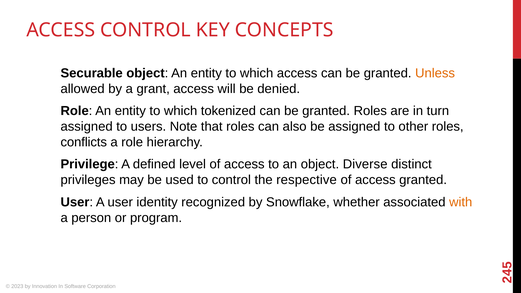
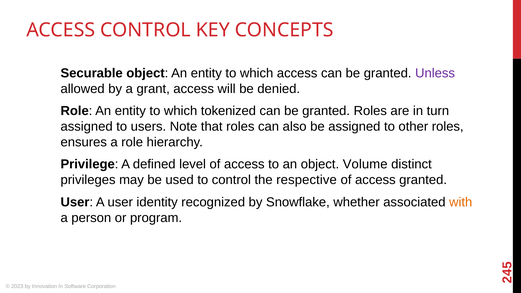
Unless colour: orange -> purple (435, 73)
conflicts: conflicts -> ensures (84, 142)
Diverse: Diverse -> Volume (365, 164)
